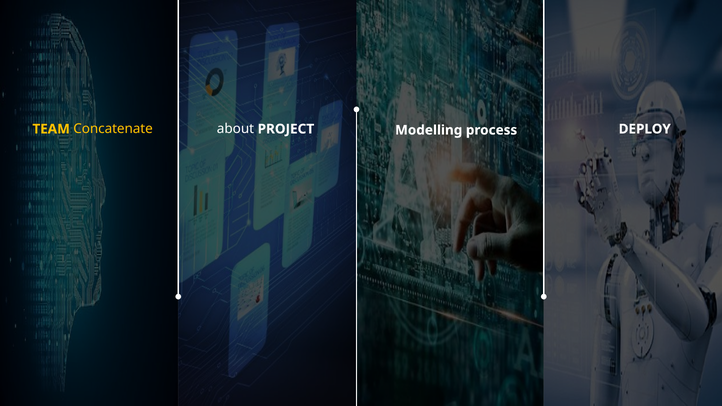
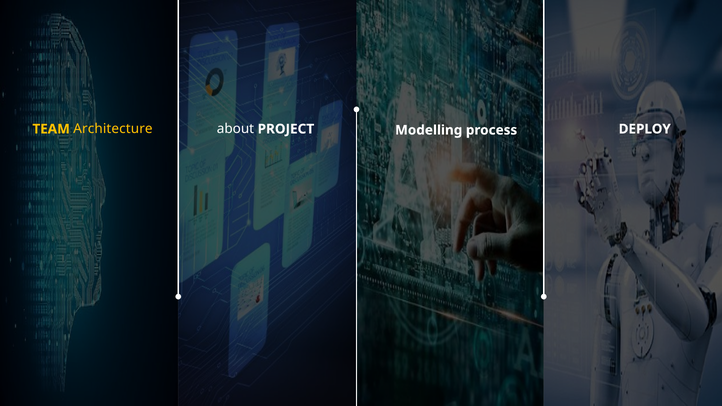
Concatenate: Concatenate -> Architecture (113, 129)
